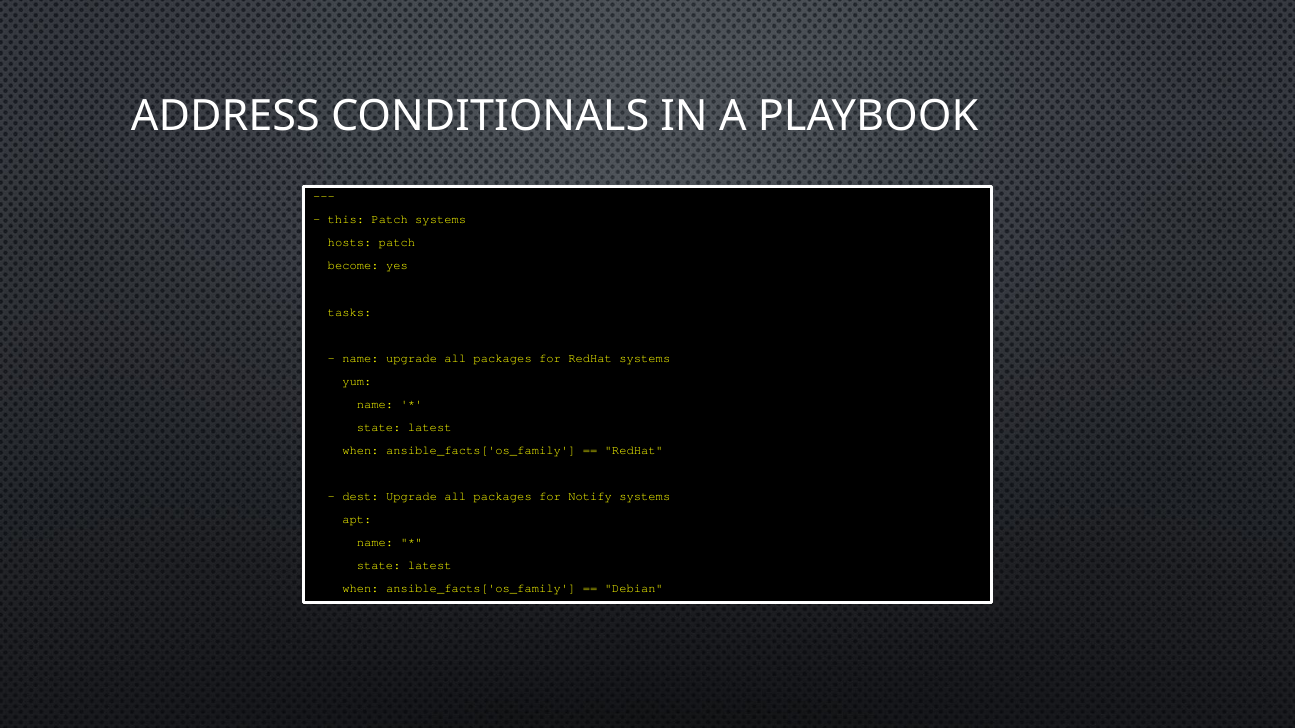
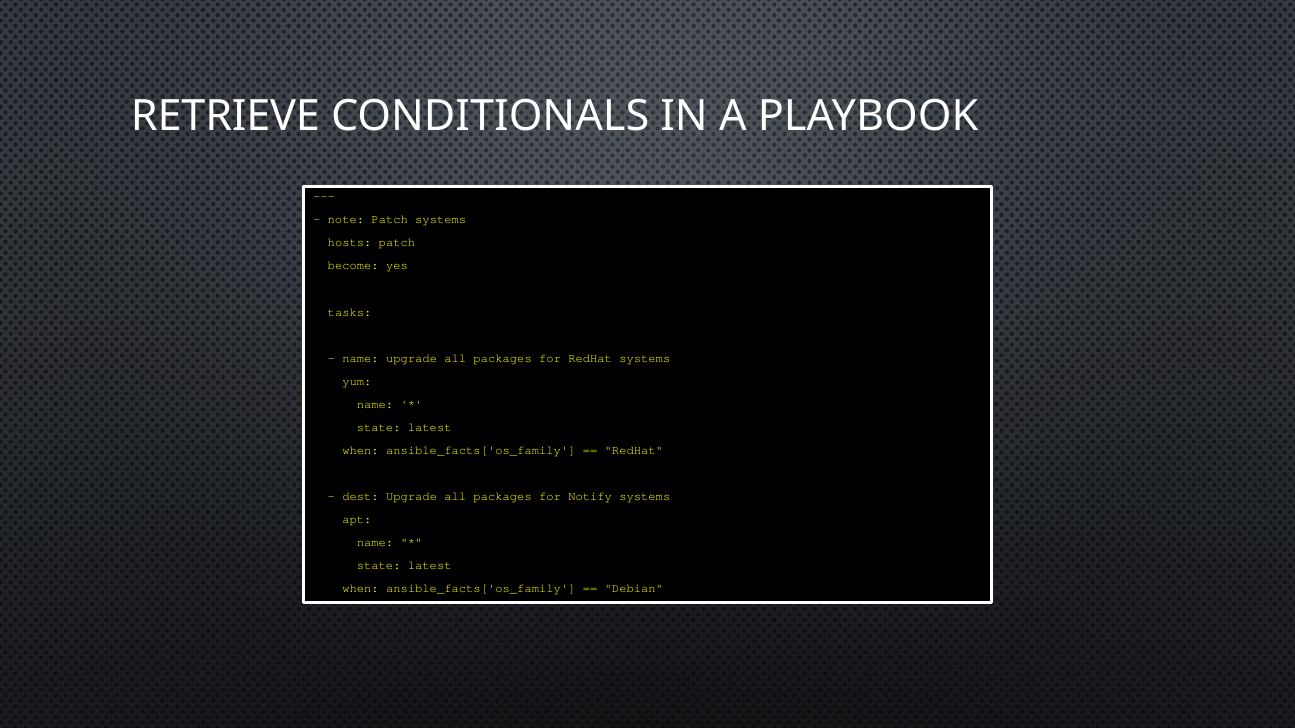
ADDRESS: ADDRESS -> RETRIEVE (225, 116)
this: this -> note (346, 220)
